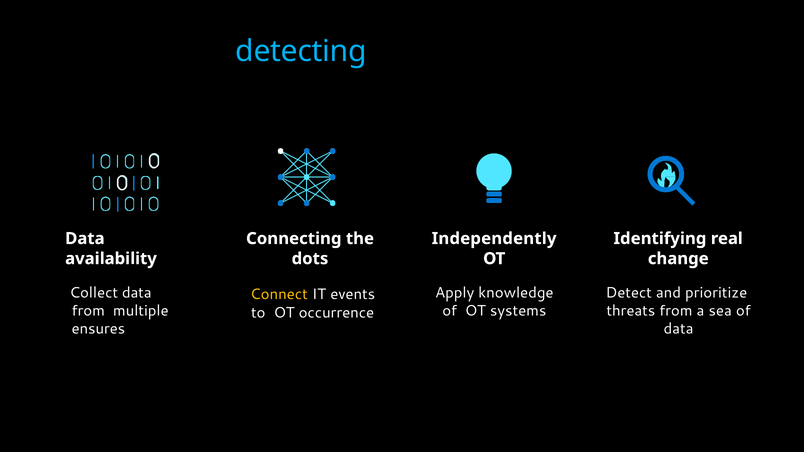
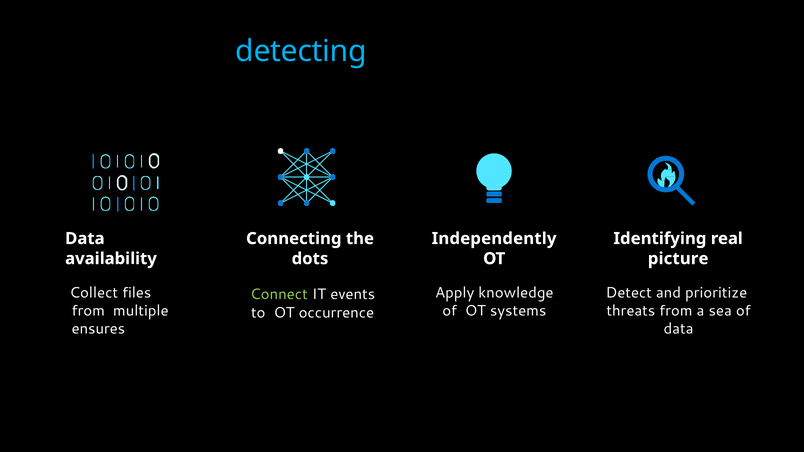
change: change -> picture (678, 259)
Collect data: data -> files (137, 293)
Connect colour: yellow -> light green (279, 294)
